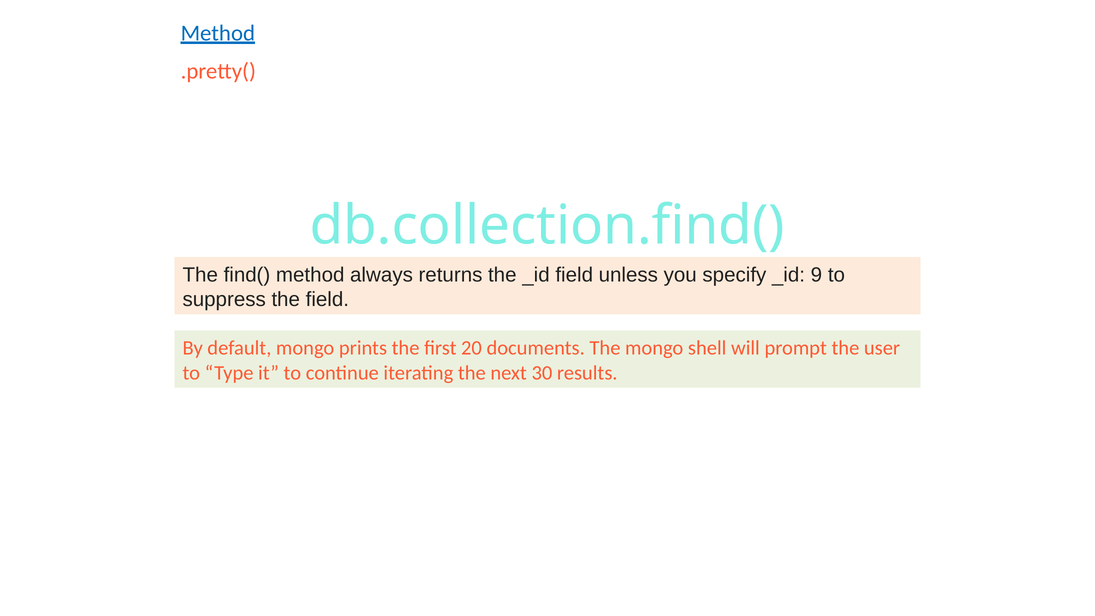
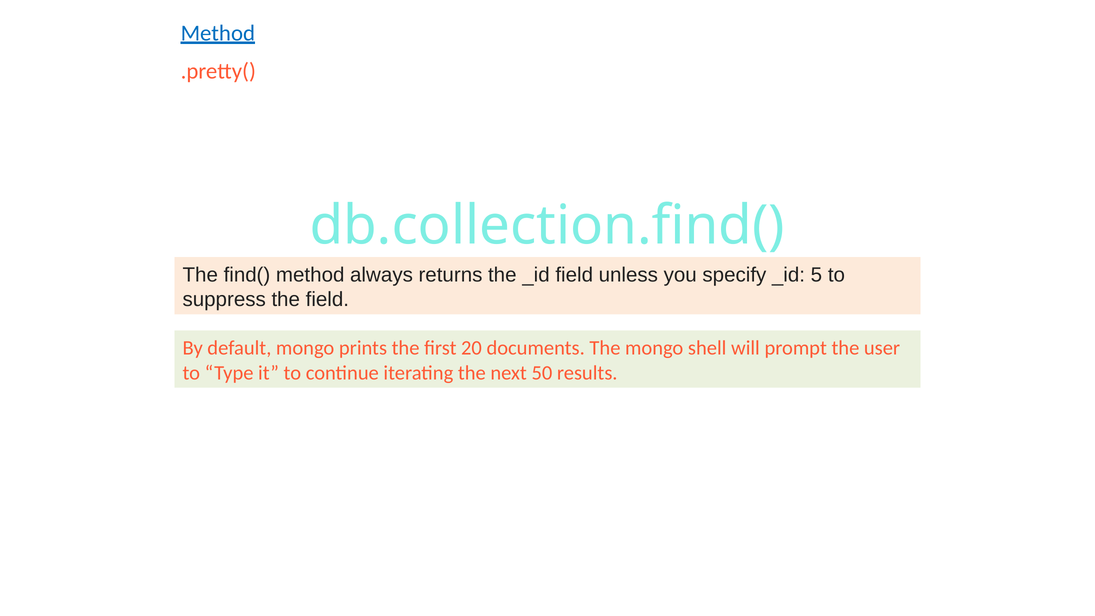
9: 9 -> 5 (816, 275)
30: 30 -> 50 (542, 373)
